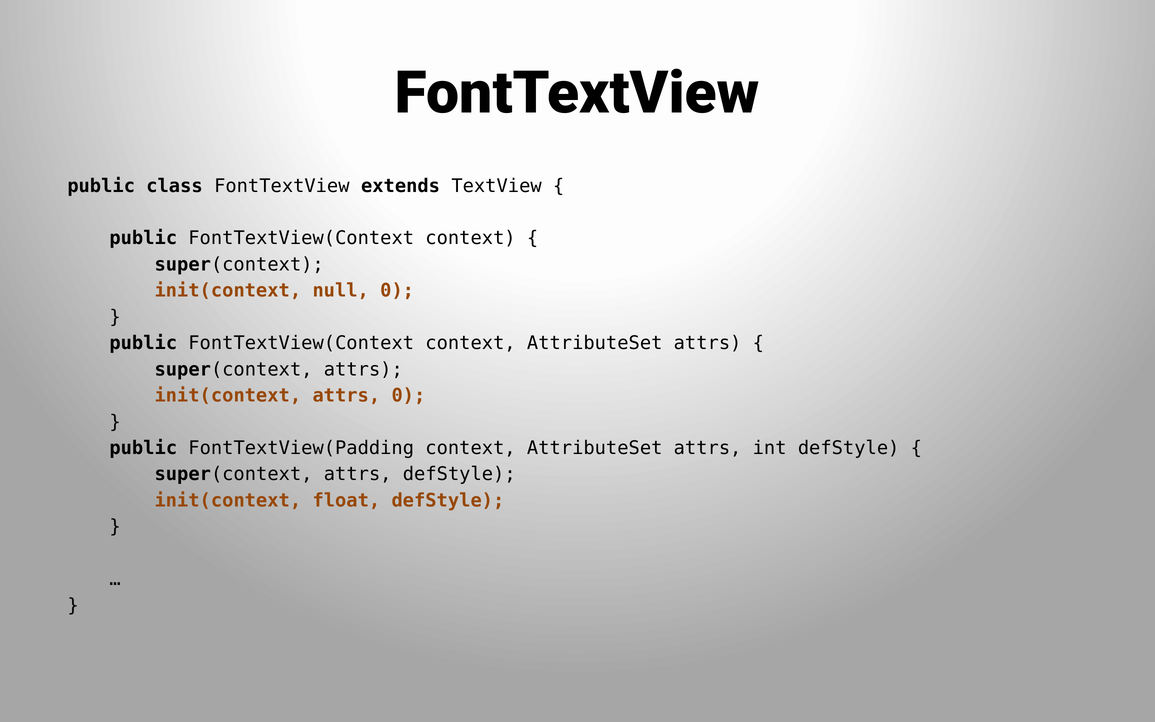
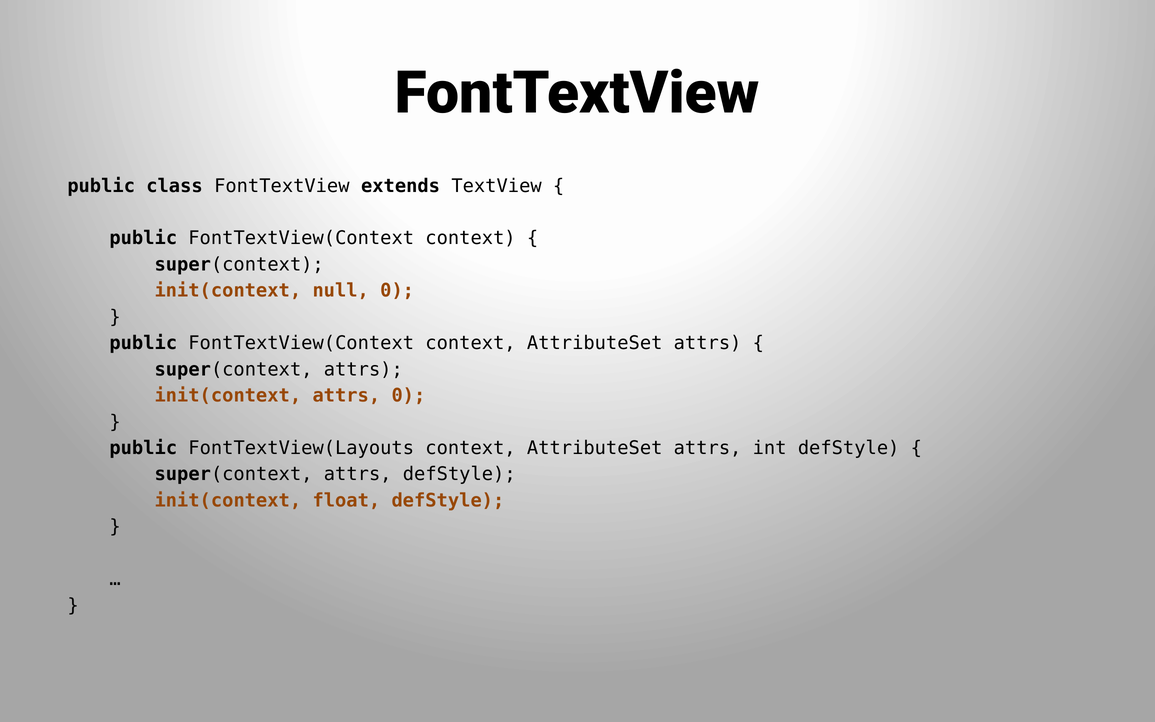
FontTextView(Padding: FontTextView(Padding -> FontTextView(Layouts (301, 448)
